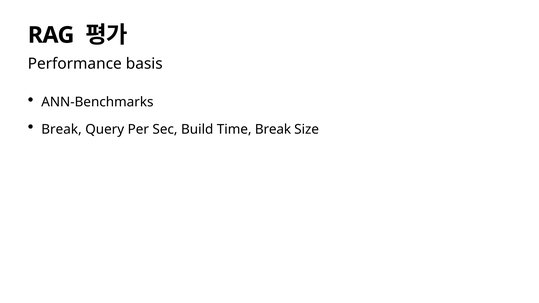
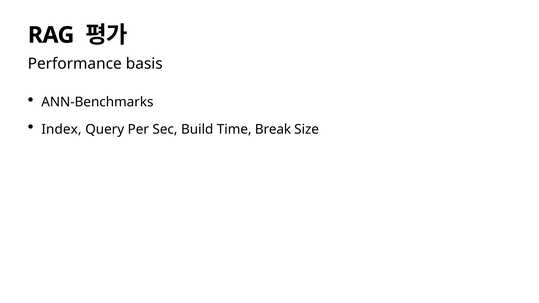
Break: Break -> Index (61, 129)
